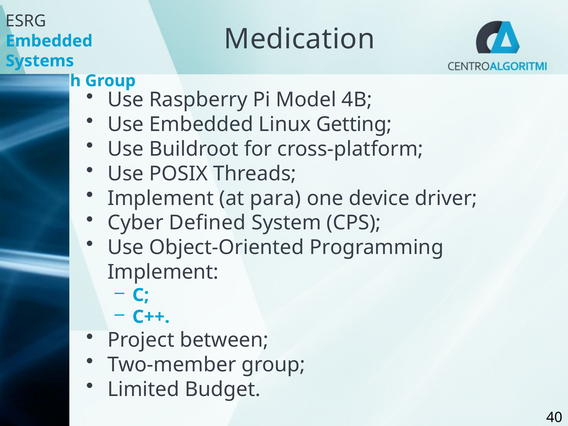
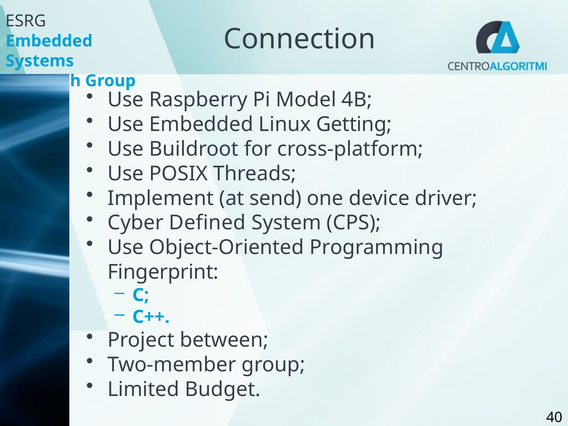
Medication: Medication -> Connection (300, 39)
para: para -> send (276, 198)
Implement: Implement -> Fingerprint (163, 272)
